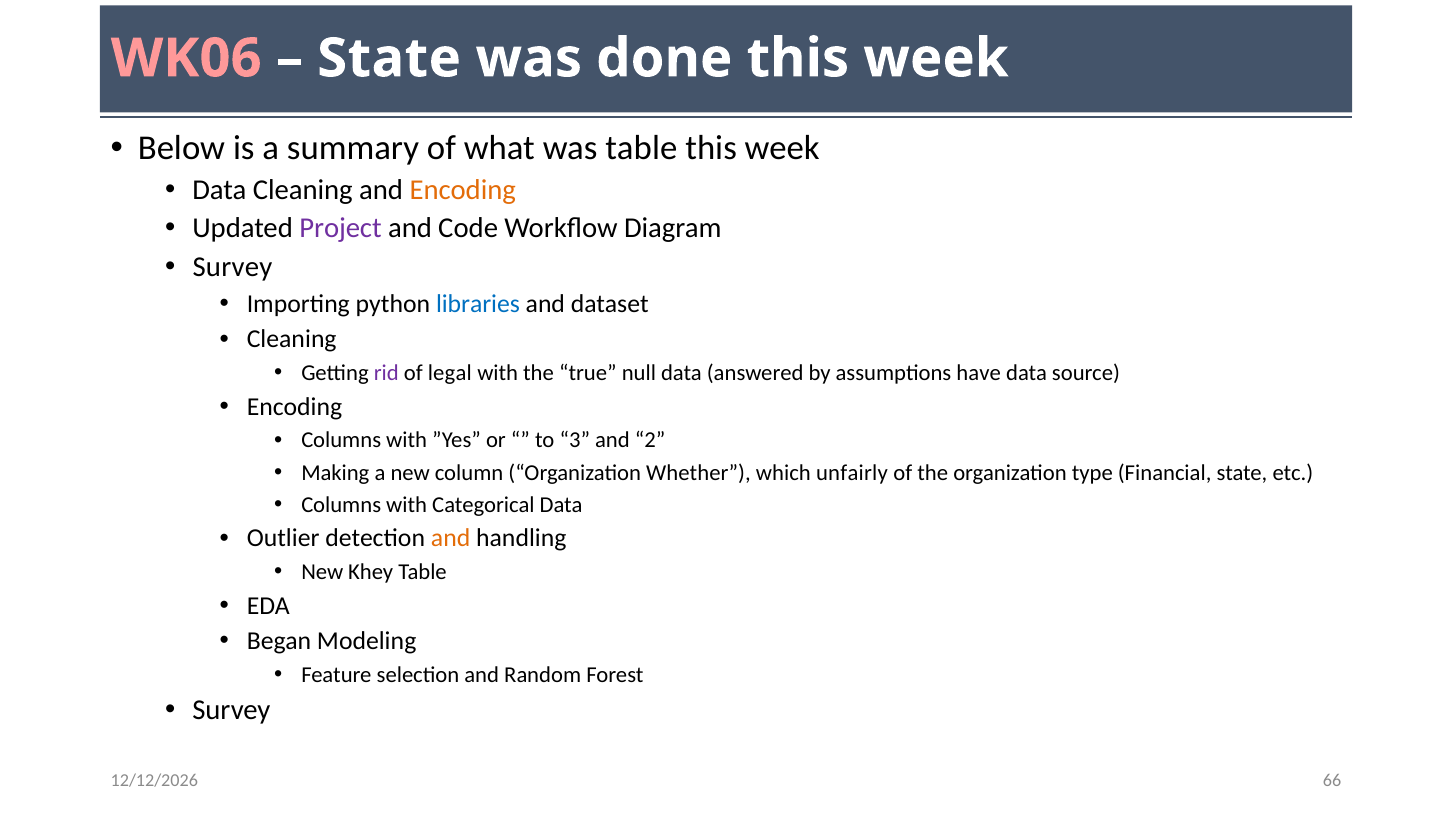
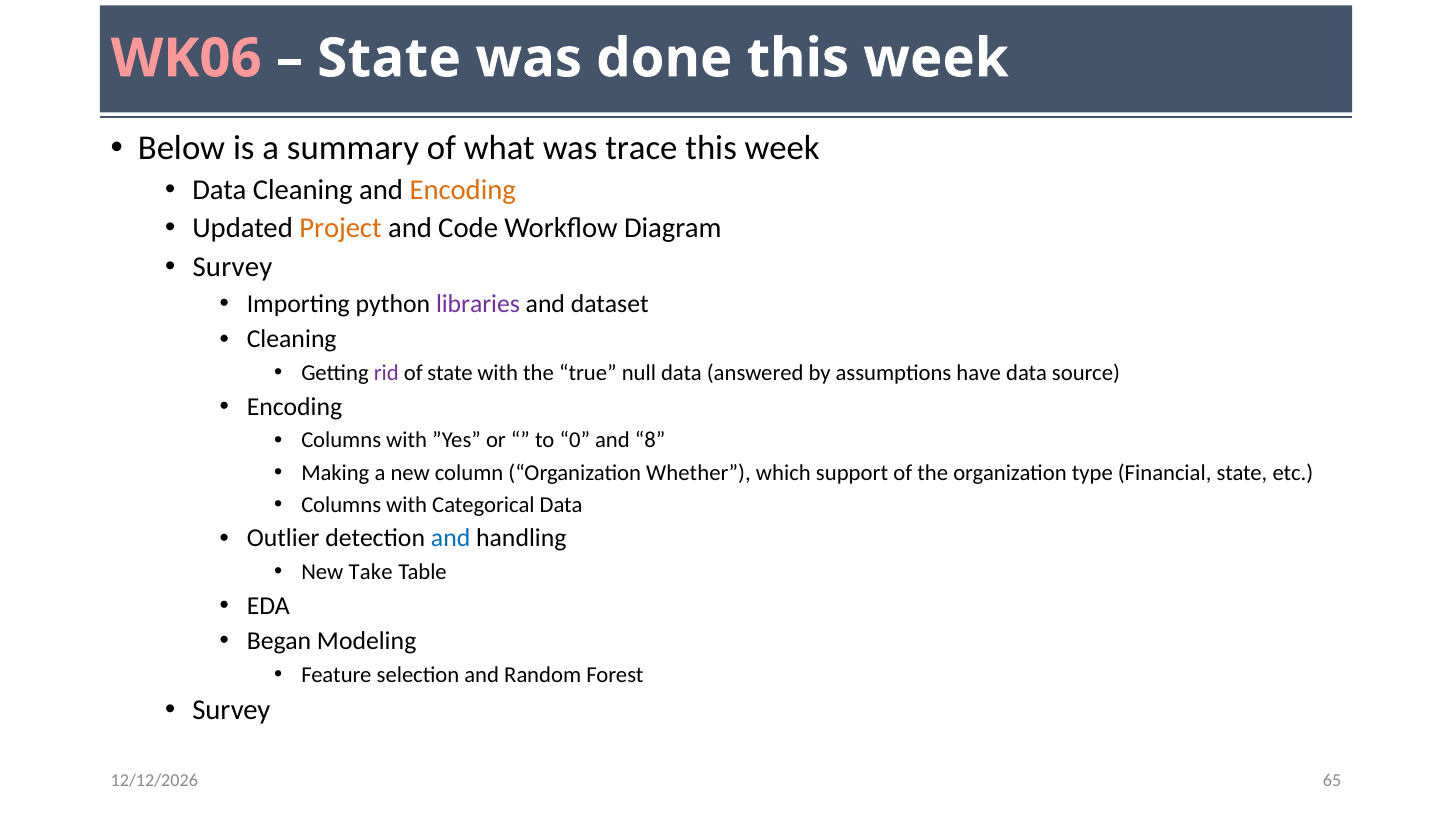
was table: table -> trace (641, 148)
Project colour: purple -> orange (341, 228)
libraries colour: blue -> purple (478, 304)
of legal: legal -> state (450, 373)
3: 3 -> 0 (575, 440)
2: 2 -> 8 (650, 440)
unfairly: unfairly -> support (852, 472)
and colour: orange -> blue (451, 538)
Khey: Khey -> Take (371, 572)
66: 66 -> 65 (1332, 780)
